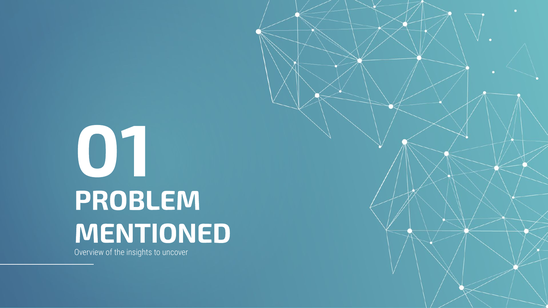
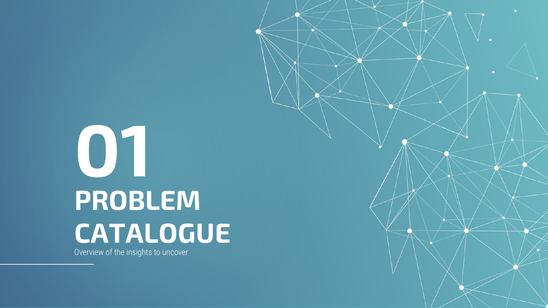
MENTIONED: MENTIONED -> CATALOGUE (152, 234)
